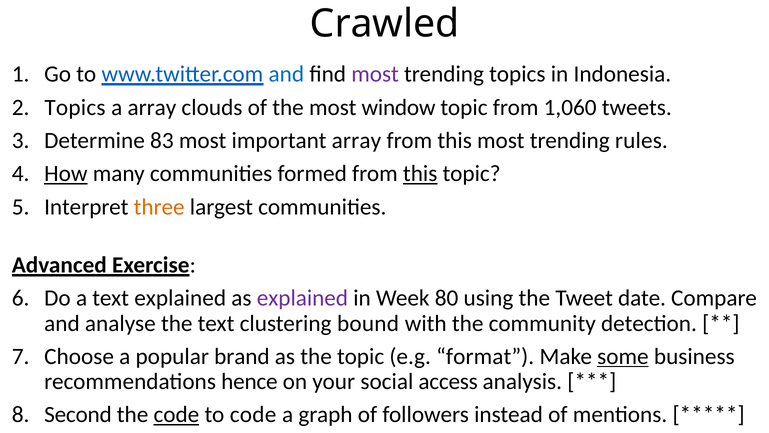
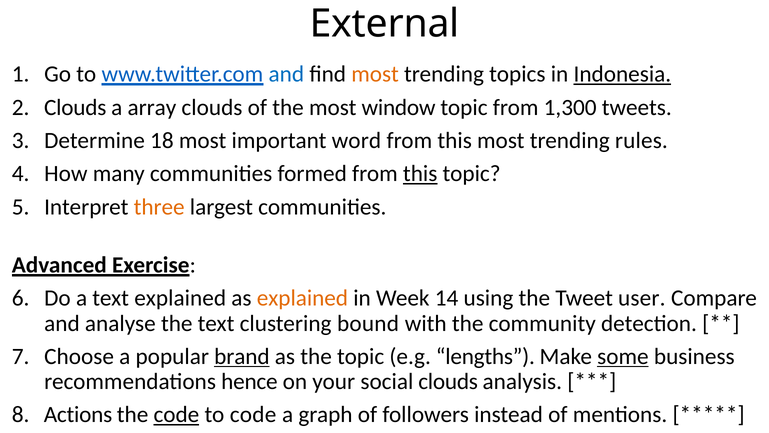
Crawled: Crawled -> External (385, 24)
most colour: purple -> orange (375, 74)
Indonesia underline: none -> present (622, 74)
Topics: Topics -> Clouds (75, 107)
1,060: 1,060 -> 1,300 (570, 107)
83: 83 -> 18 (162, 140)
important array: array -> word (356, 140)
How underline: present -> none (66, 174)
explained colour: purple -> orange (302, 298)
80: 80 -> 14 (447, 298)
date: date -> user (642, 298)
brand underline: none -> present (242, 356)
format: format -> lengths (485, 356)
social access: access -> clouds (448, 381)
Second: Second -> Actions (78, 414)
